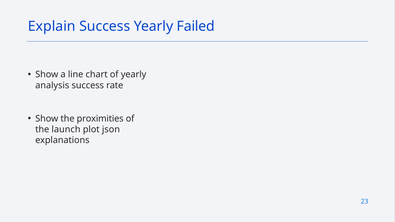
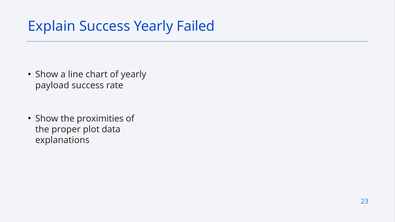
analysis: analysis -> payload (52, 85)
launch: launch -> proper (66, 129)
json: json -> data (111, 129)
